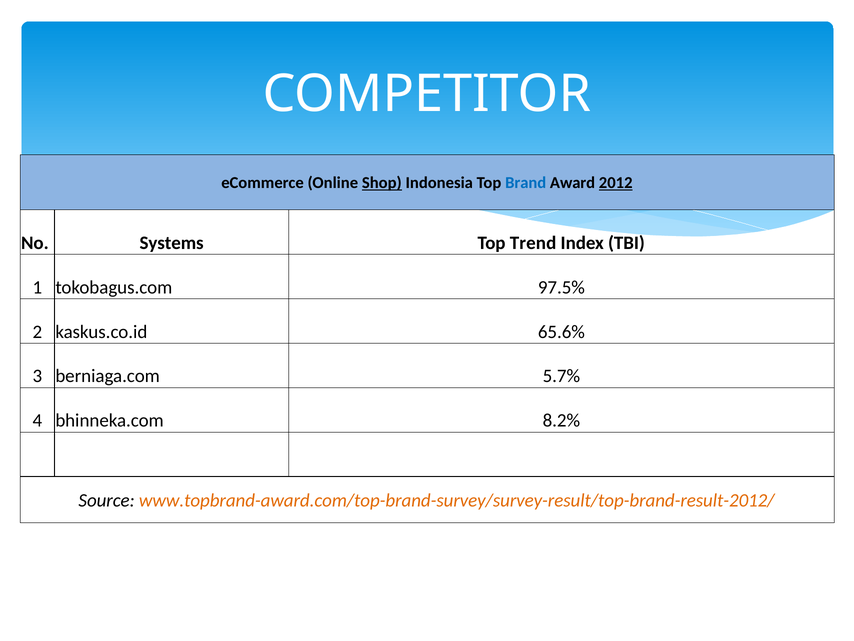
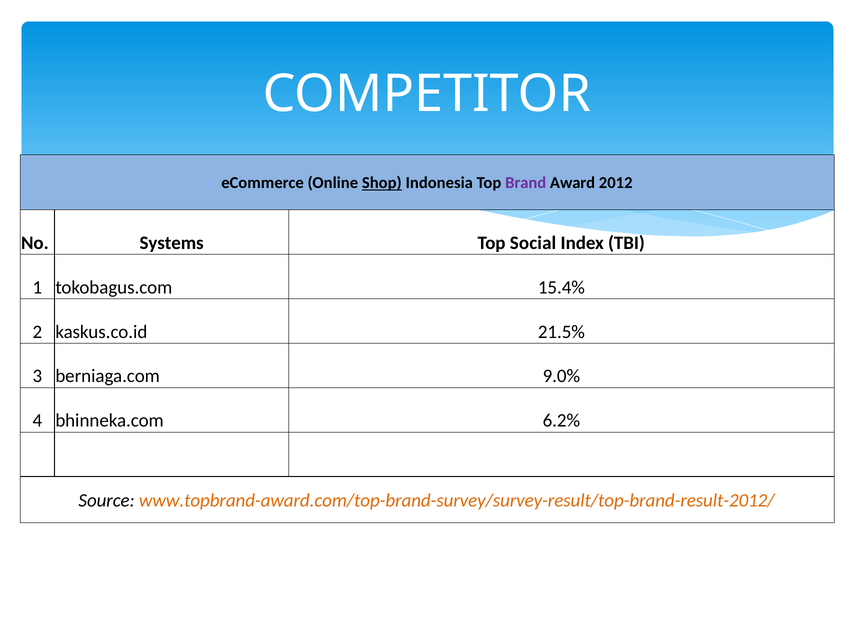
Brand colour: blue -> purple (526, 183)
2012 underline: present -> none (616, 183)
Trend: Trend -> Social (533, 243)
97.5%: 97.5% -> 15.4% (561, 287)
65.6%: 65.6% -> 21.5% (561, 332)
5.7%: 5.7% -> 9.0% (561, 376)
8.2%: 8.2% -> 6.2% (561, 420)
